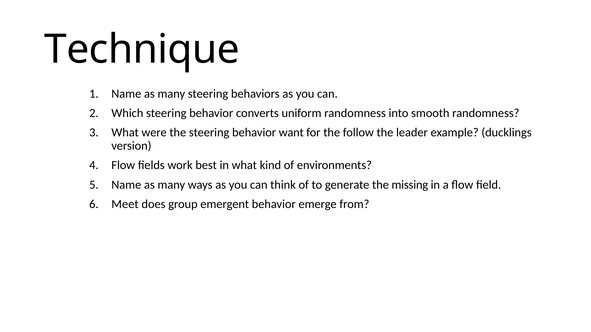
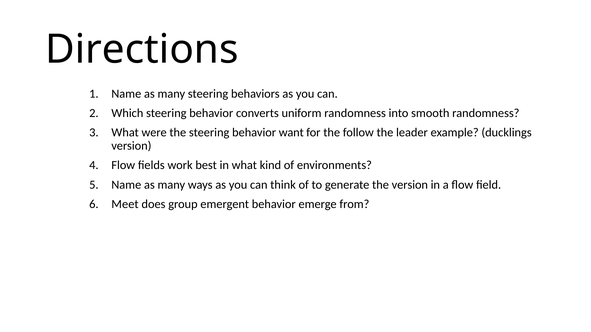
Technique: Technique -> Directions (142, 50)
the missing: missing -> version (410, 185)
